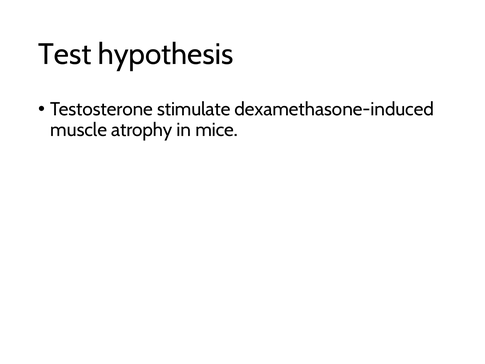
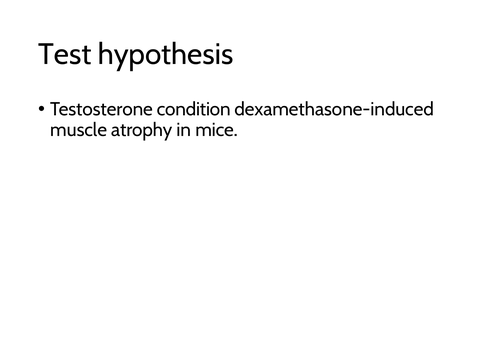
stimulate: stimulate -> condition (194, 109)
